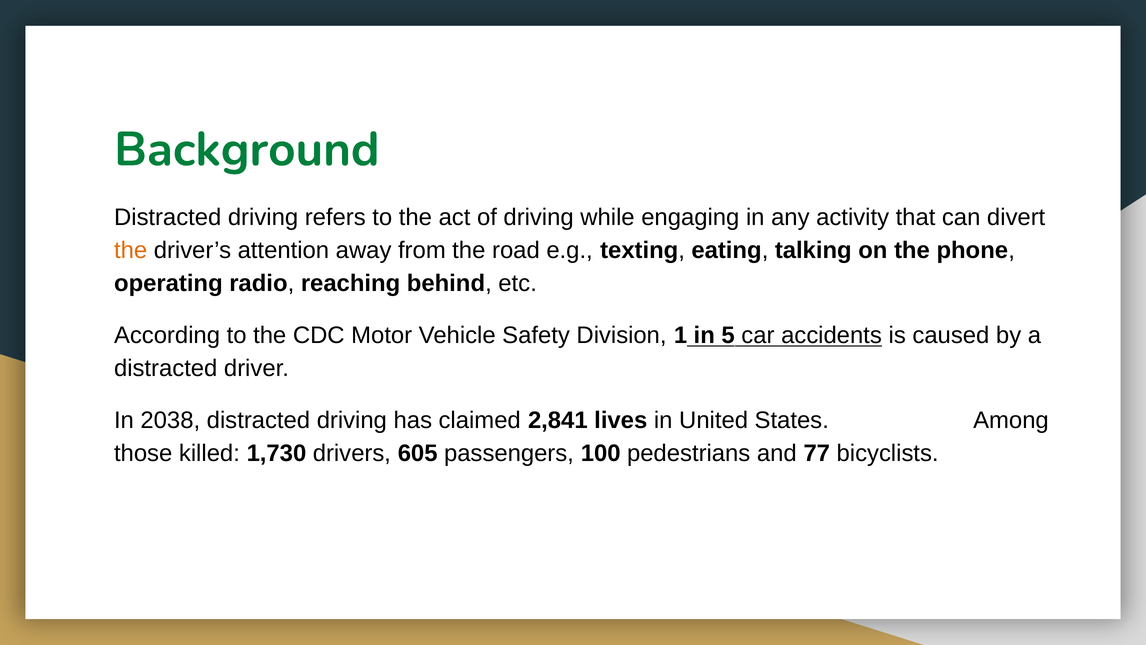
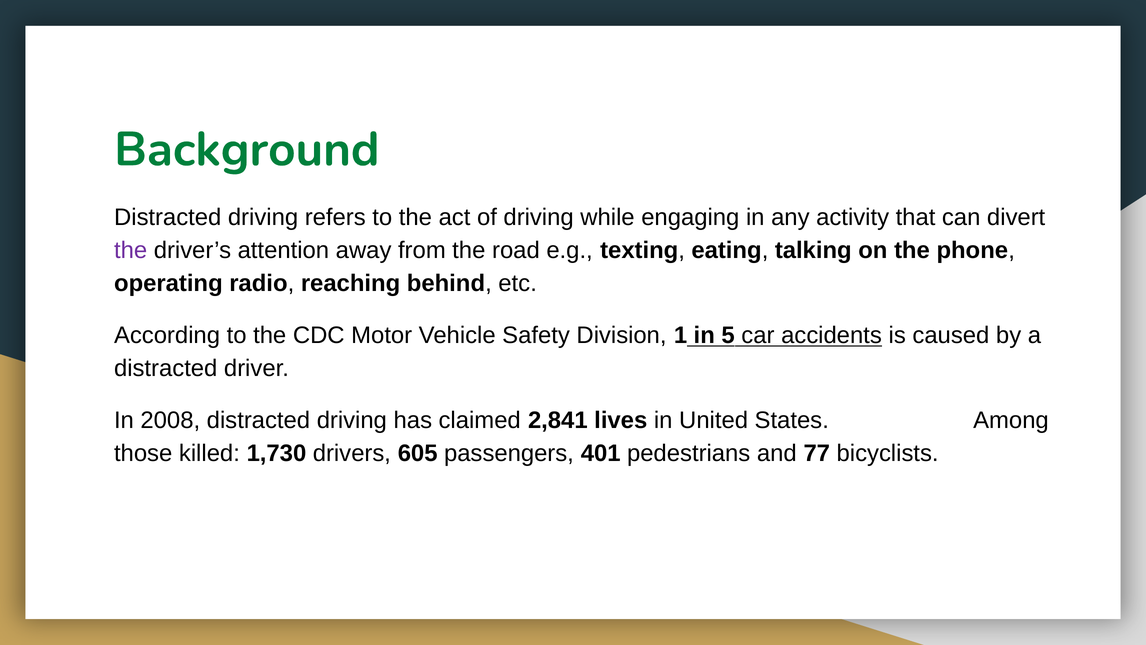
the colour: orange -> purple (131, 250)
2038: 2038 -> 2008 (170, 420)
100: 100 -> 401 (601, 453)
